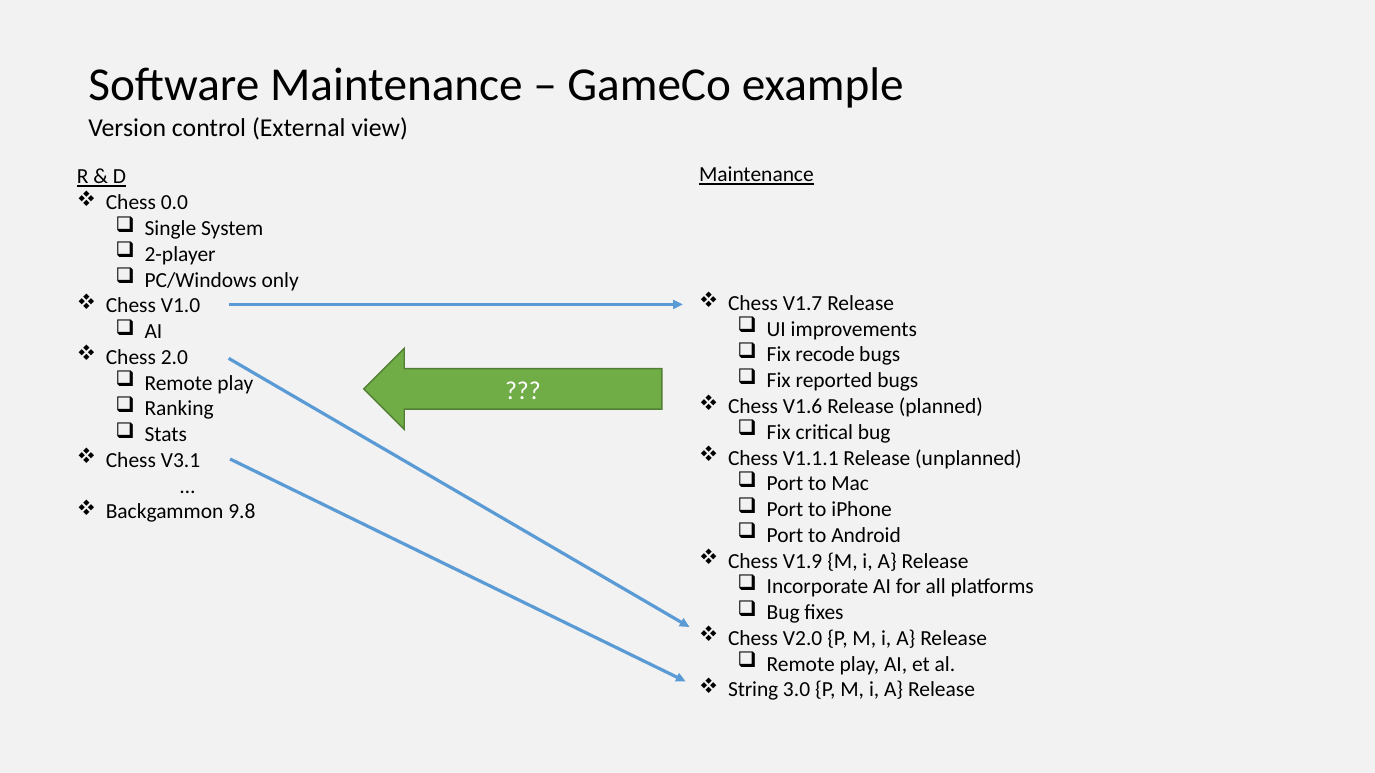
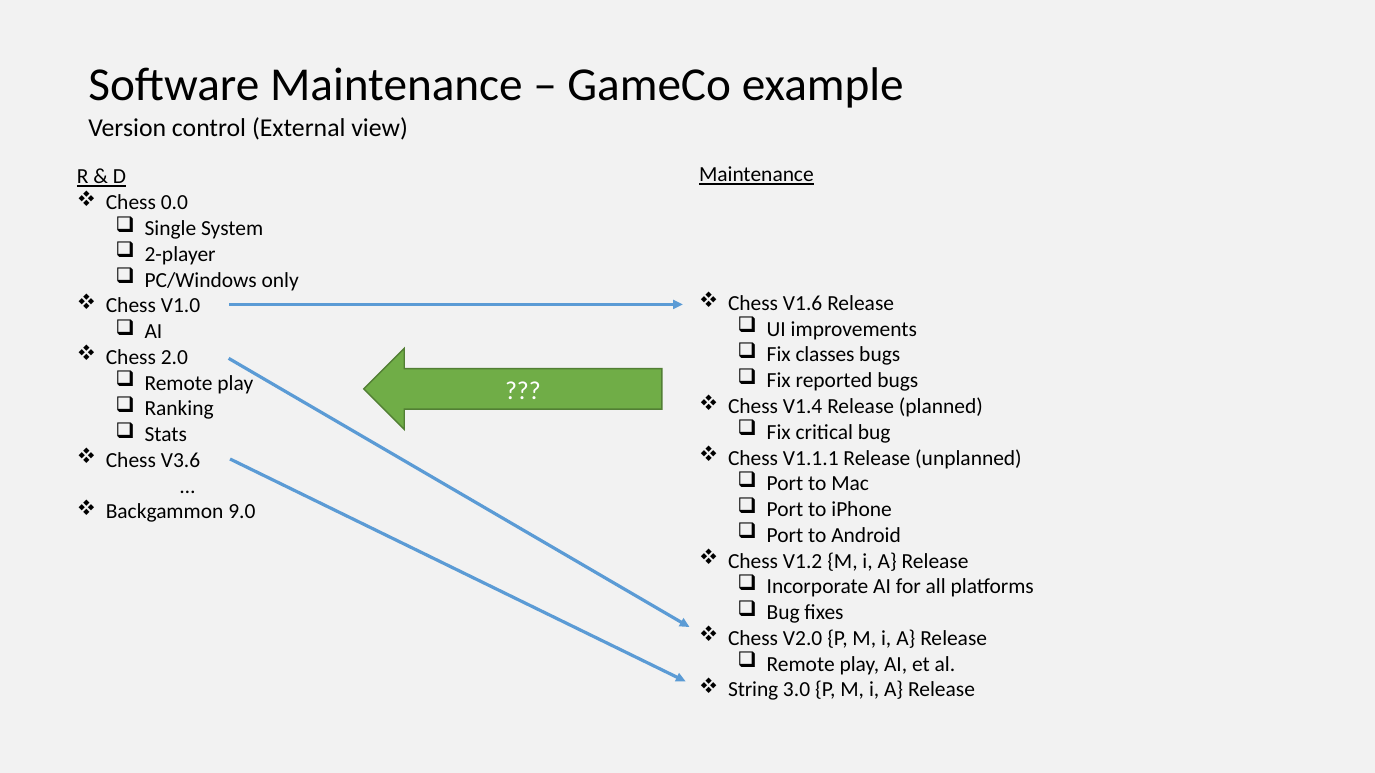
V1.7: V1.7 -> V1.6 (803, 304)
recode: recode -> classes (825, 355)
V1.6: V1.6 -> V1.4 (803, 407)
V3.1: V3.1 -> V3.6 (181, 461)
9.8: 9.8 -> 9.0 (242, 512)
V1.9: V1.9 -> V1.2 (803, 561)
